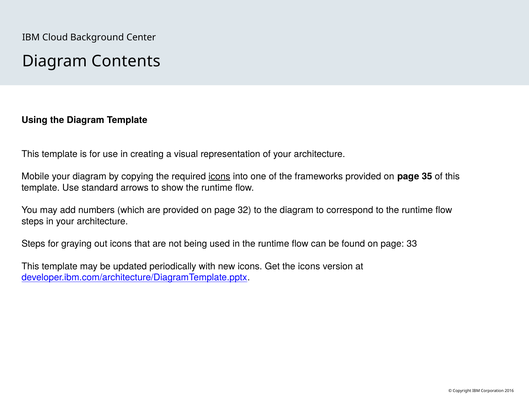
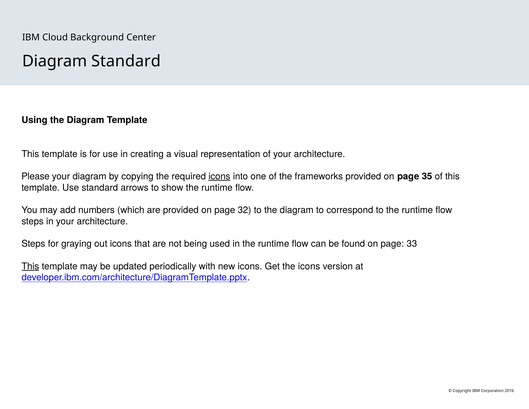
Diagram Contents: Contents -> Standard (126, 61)
Mobile: Mobile -> Please (35, 176)
This underline: none -> present (30, 266)
